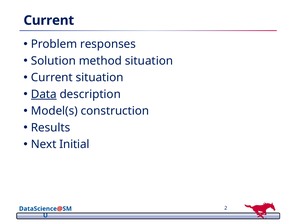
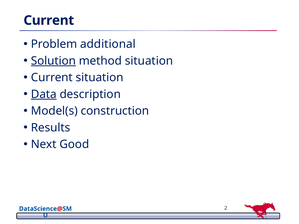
responses: responses -> additional (108, 44)
Solution underline: none -> present (53, 61)
Initial: Initial -> Good (74, 144)
